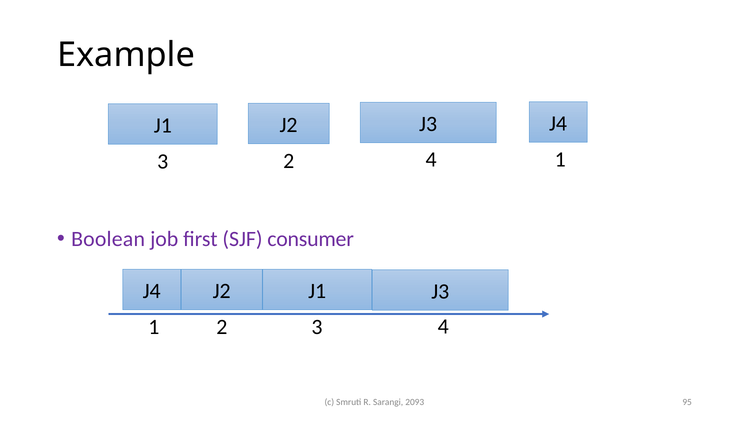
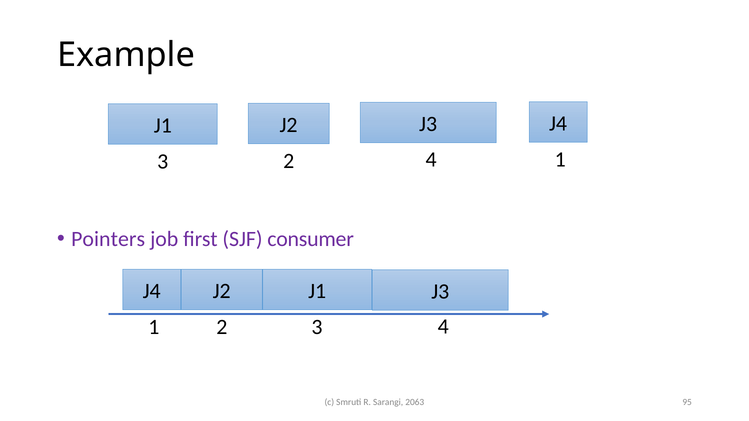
Boolean: Boolean -> Pointers (108, 239)
2093: 2093 -> 2063 (415, 402)
